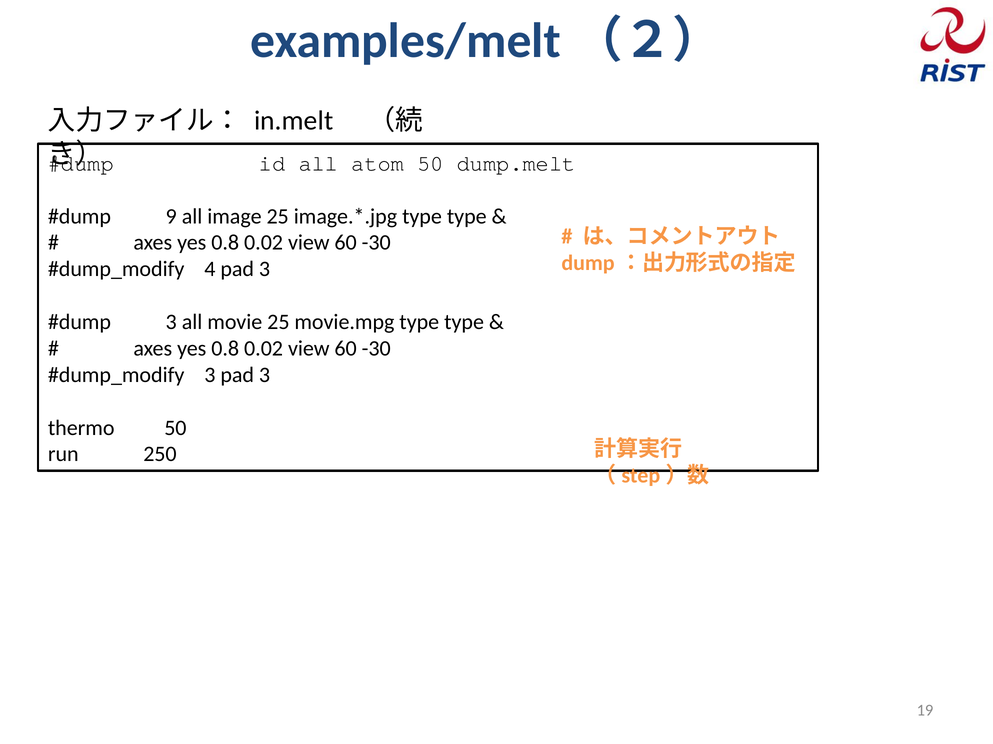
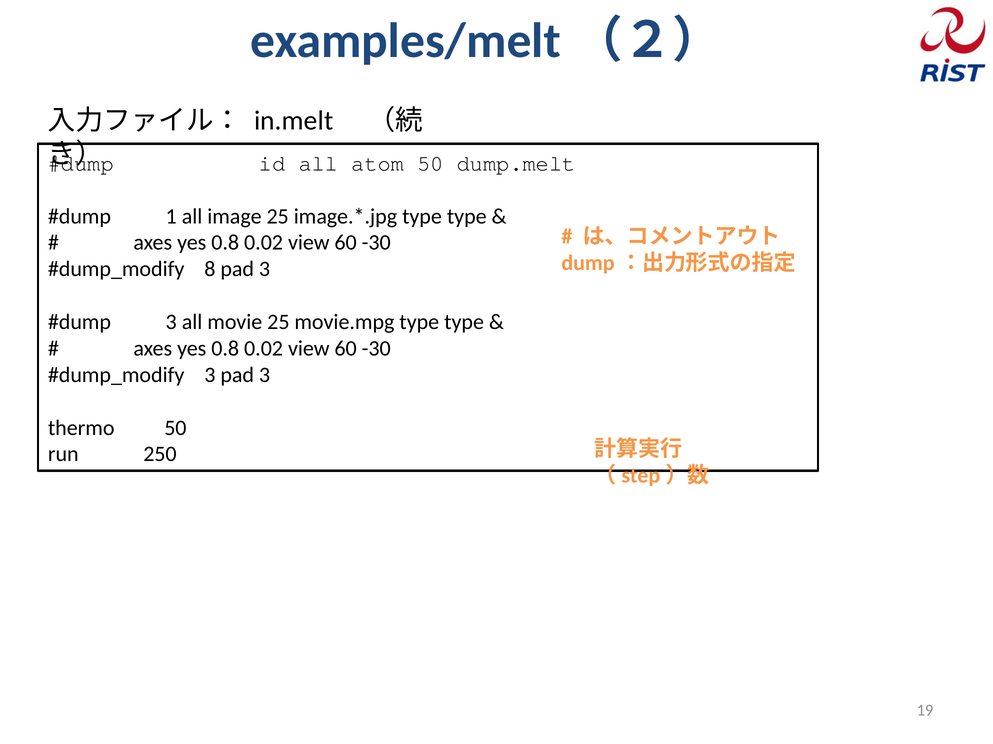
9: 9 -> 1 (171, 216)
4: 4 -> 8 (210, 269)
